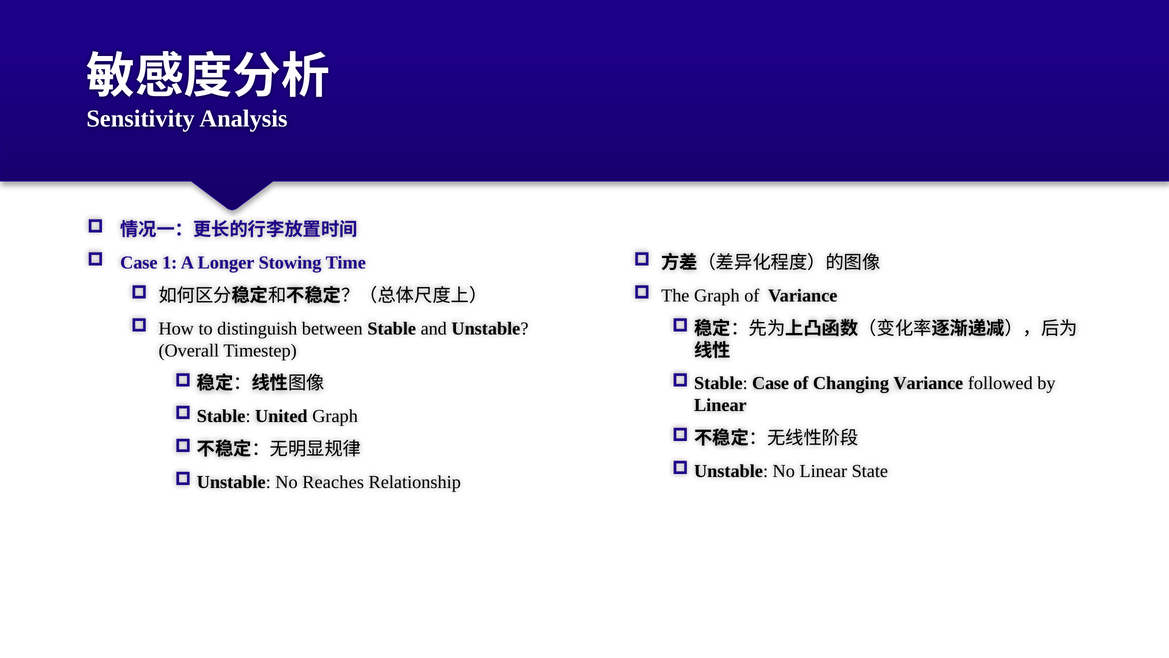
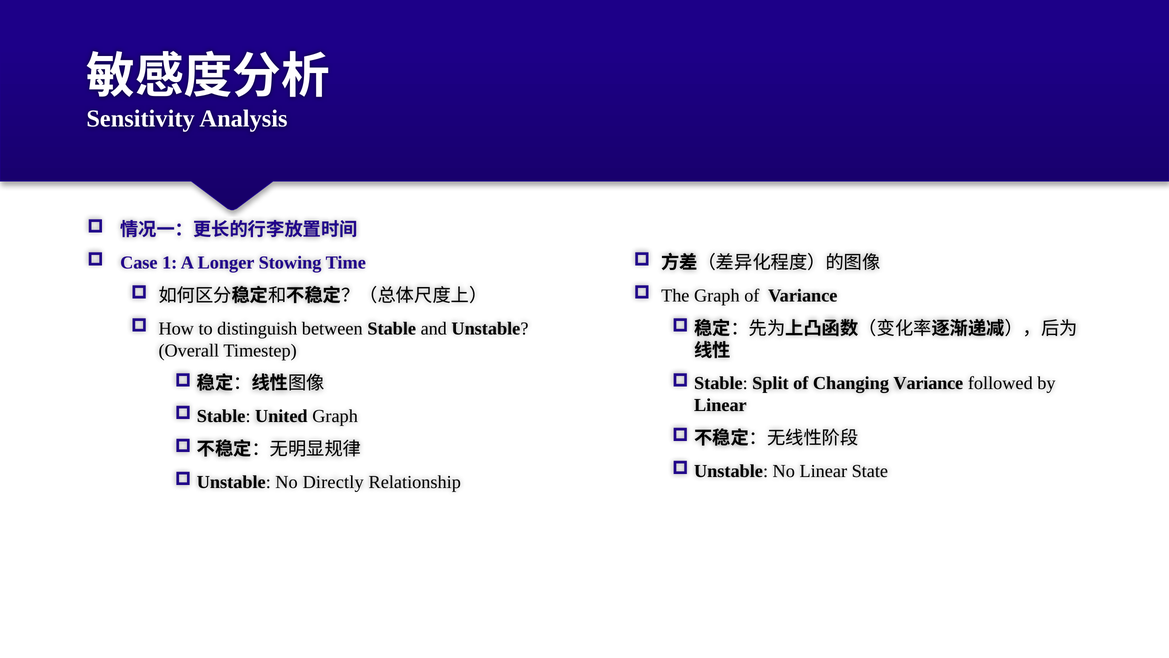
Stable Case: Case -> Split (770, 383)
Reaches: Reaches -> Directly (333, 482)
